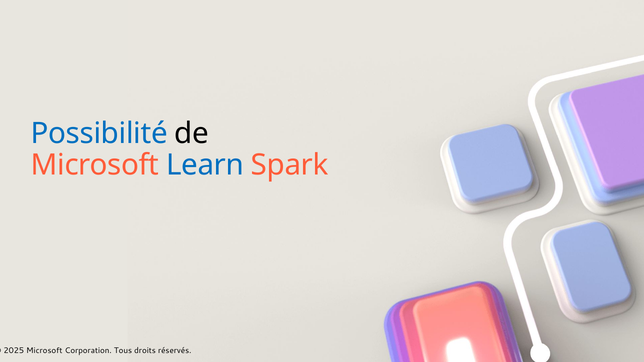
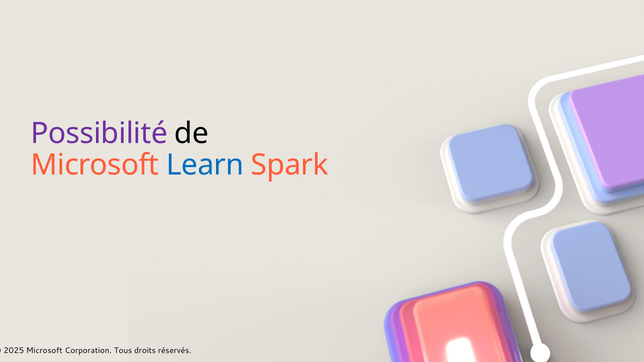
Possibilité colour: blue -> purple (99, 133)
